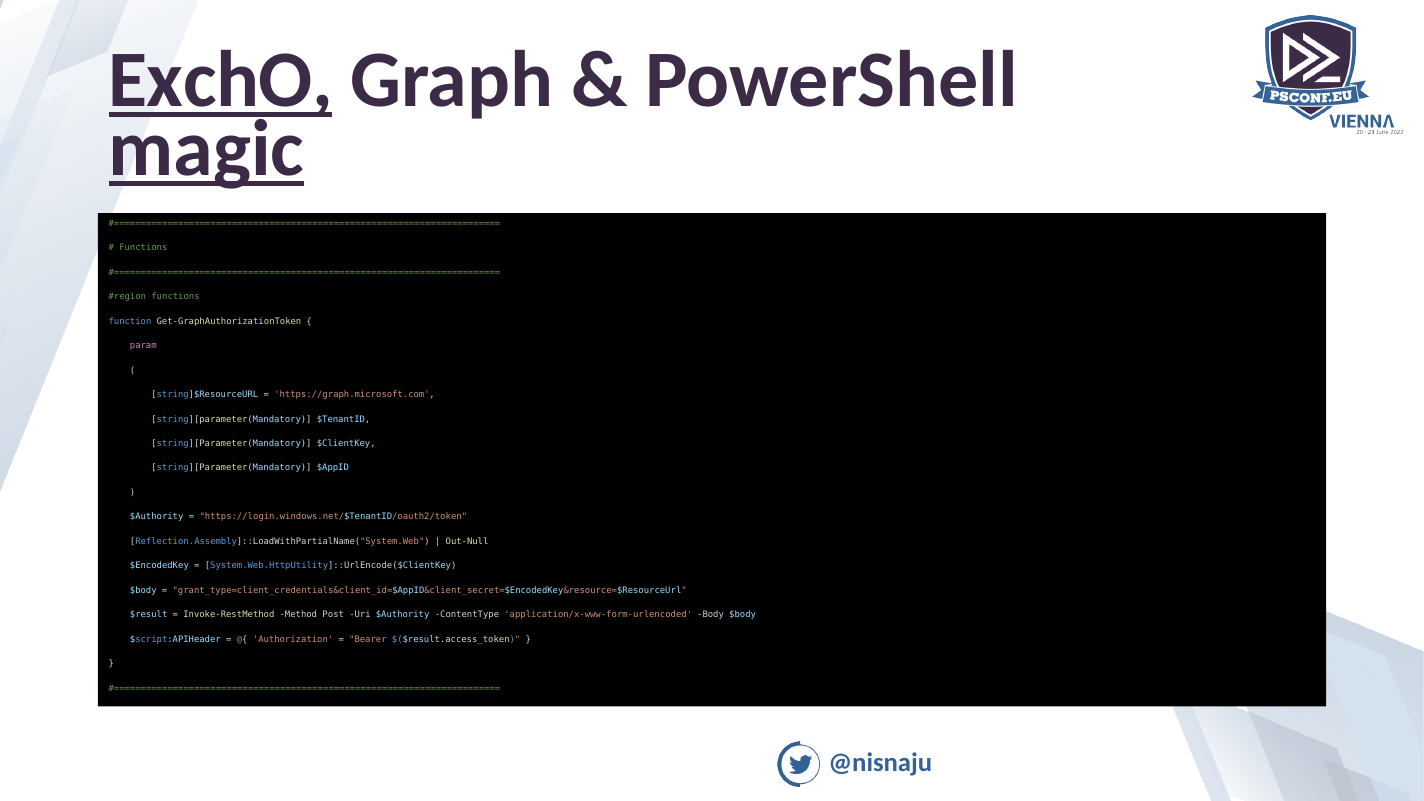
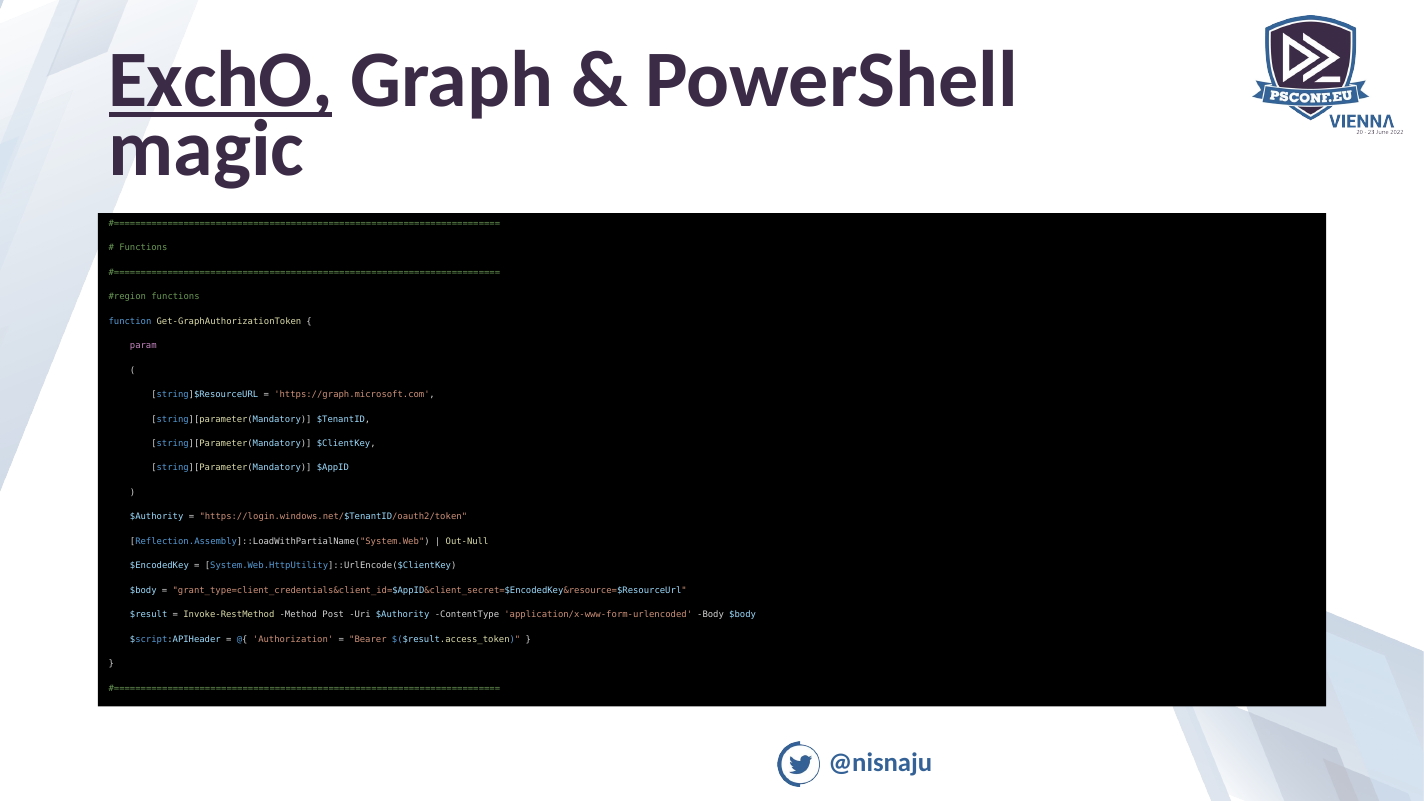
magic underline: present -> none (206, 149)
